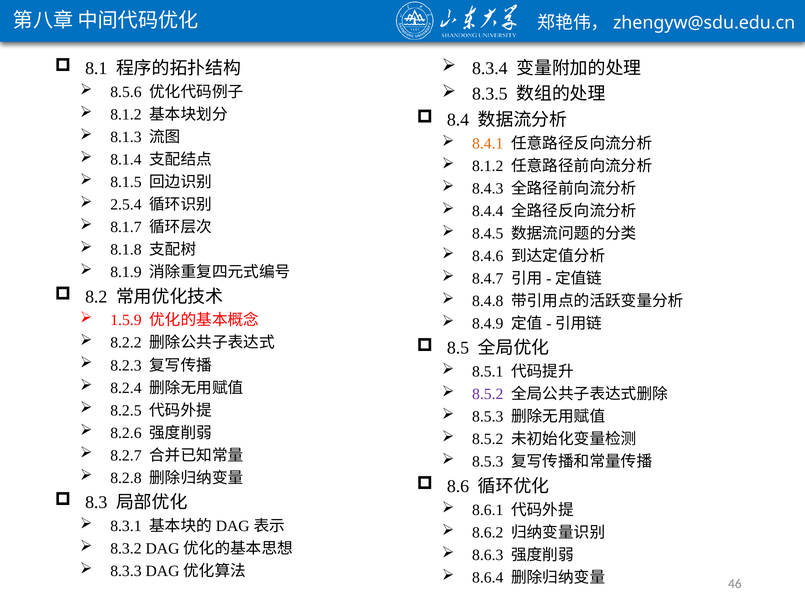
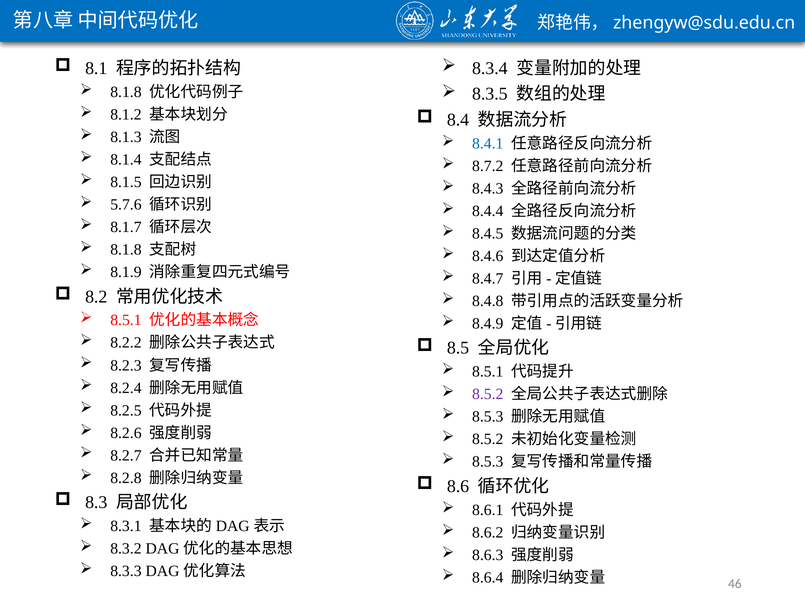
8.5.6: 8.5.6 -> 8.1.8 (126, 92)
8.4.1 colour: orange -> blue (488, 144)
8.1.2: 8.1.2 -> 8.7.2 (488, 166)
2.5.4: 2.5.4 -> 5.7.6 (126, 205)
1.5.9: 1.5.9 -> 8.5.1 (126, 321)
